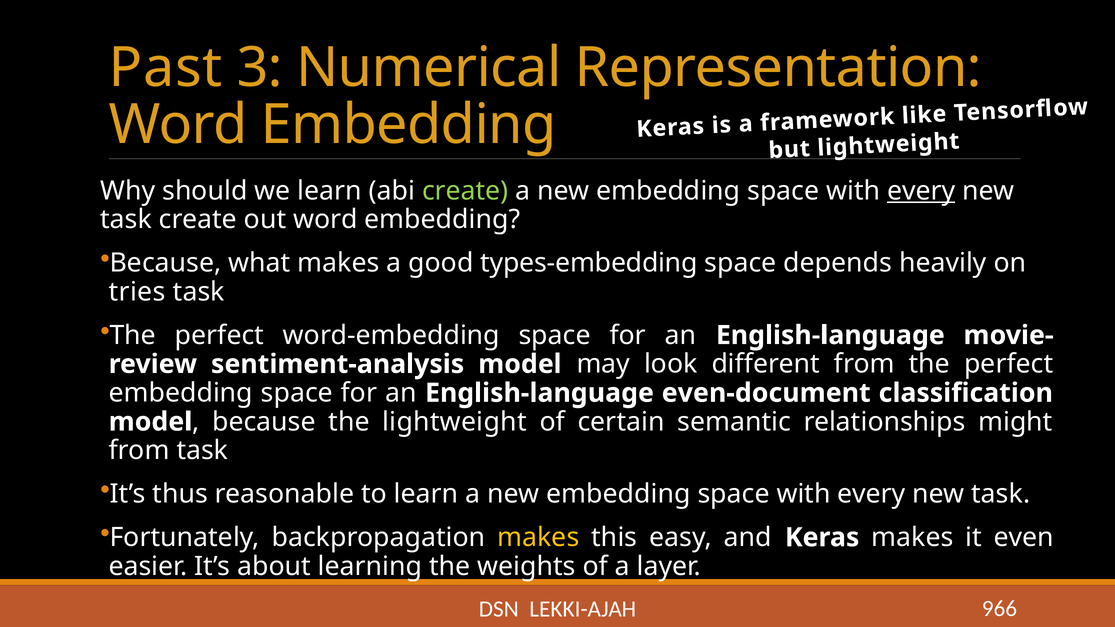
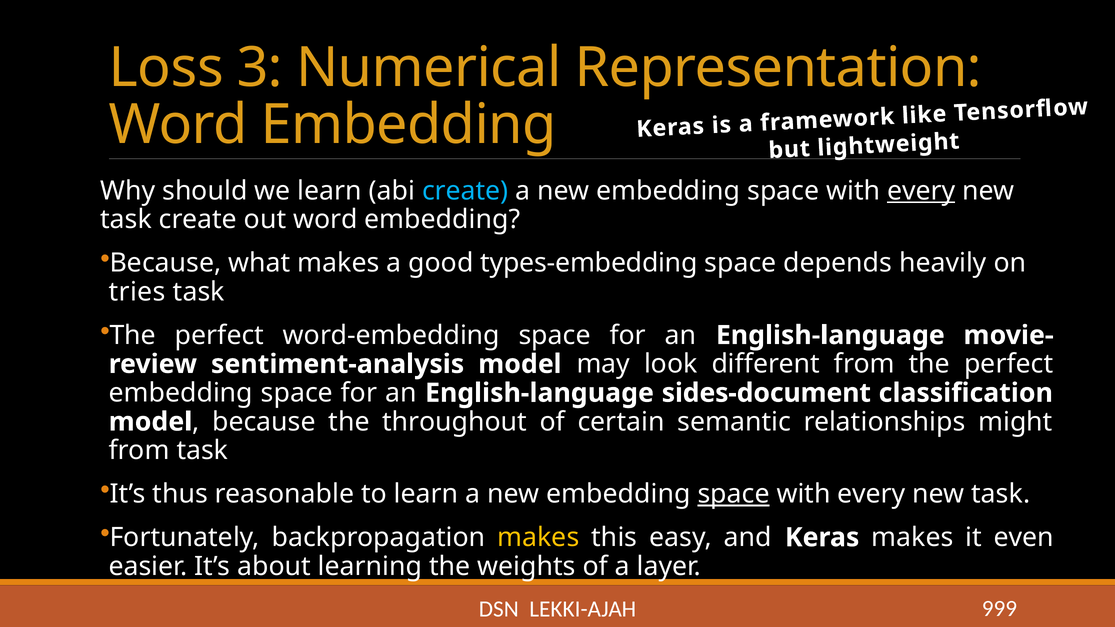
Past: Past -> Loss (166, 68)
create colour: light green -> light blue (465, 191)
even-document: even-document -> sides-document (766, 393)
the lightweight: lightweight -> throughout (455, 422)
space underline: none -> present (734, 494)
966: 966 -> 999 (999, 609)
